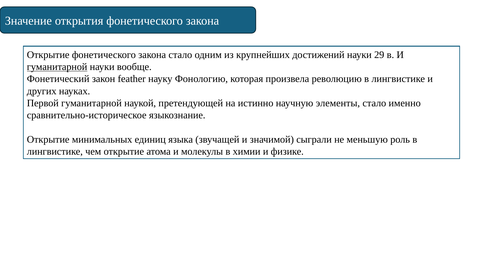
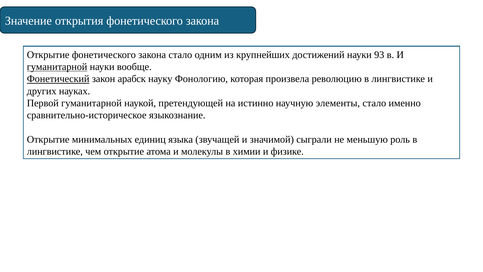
29: 29 -> 93 (379, 55)
Фонетический underline: none -> present (58, 79)
feather: feather -> арабск (132, 79)
